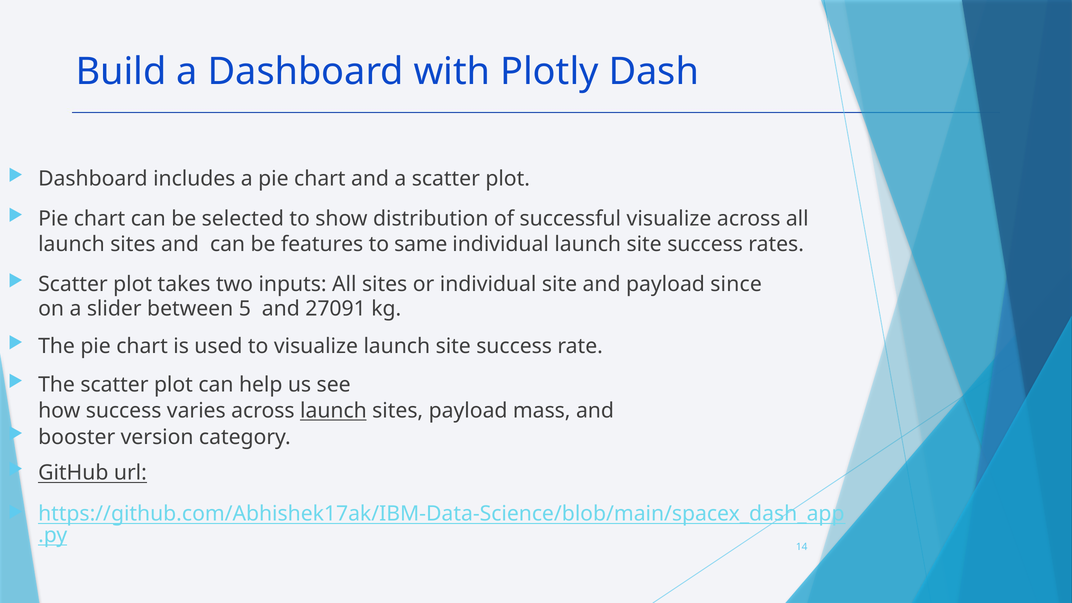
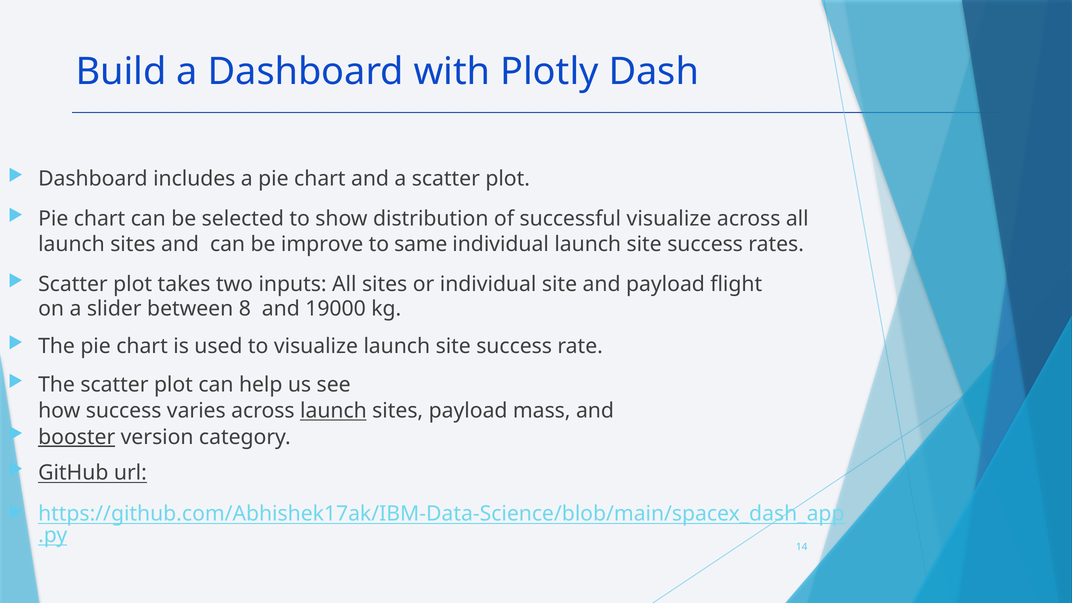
features: features -> improve (322, 244)
since: since -> flight (736, 284)
5: 5 -> 8 (245, 309)
27091: 27091 -> 19000 (336, 309)
booster underline: none -> present (77, 437)
